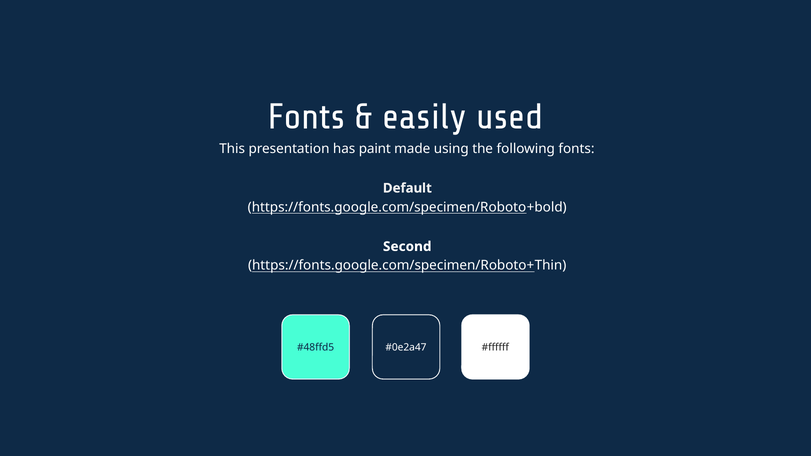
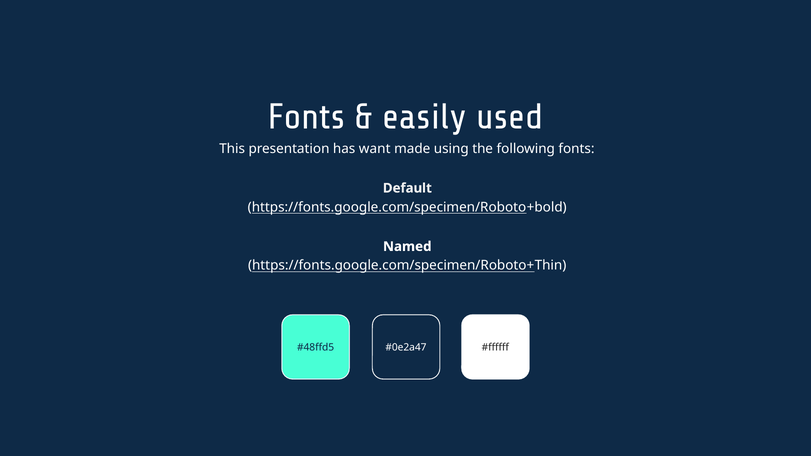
paint: paint -> want (375, 149)
Second: Second -> Named (407, 247)
